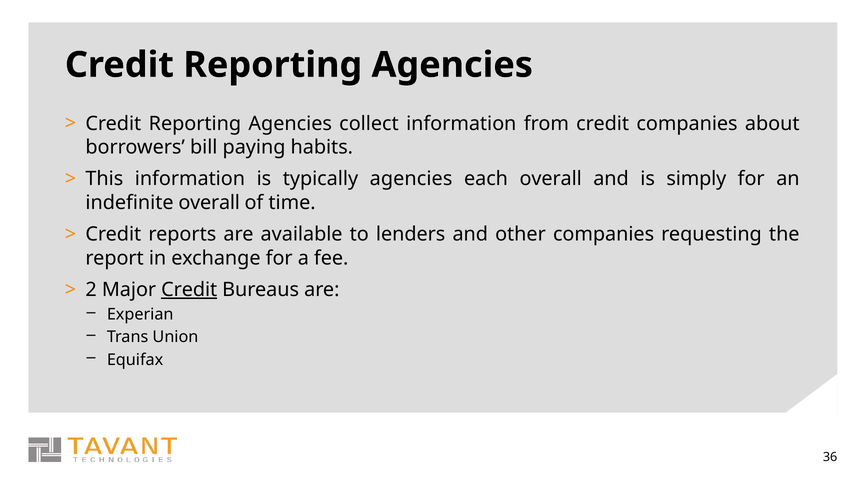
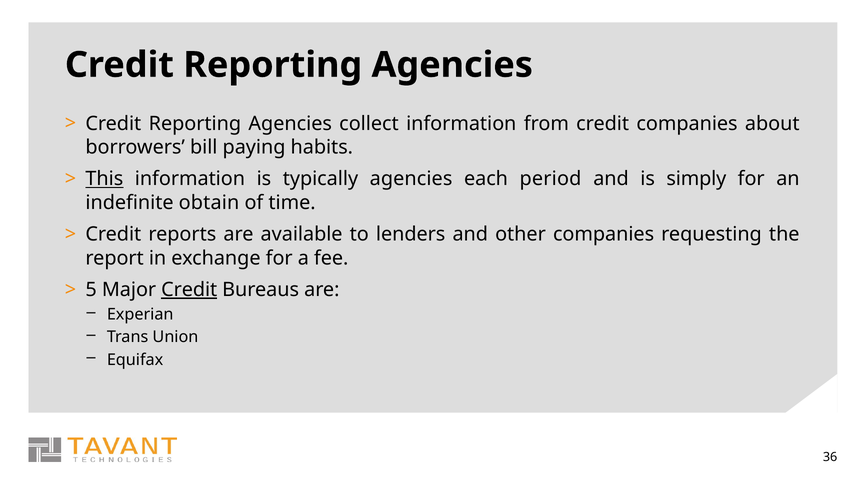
This underline: none -> present (104, 179)
each overall: overall -> period (551, 179)
indefinite overall: overall -> obtain (209, 203)
2: 2 -> 5 (91, 290)
